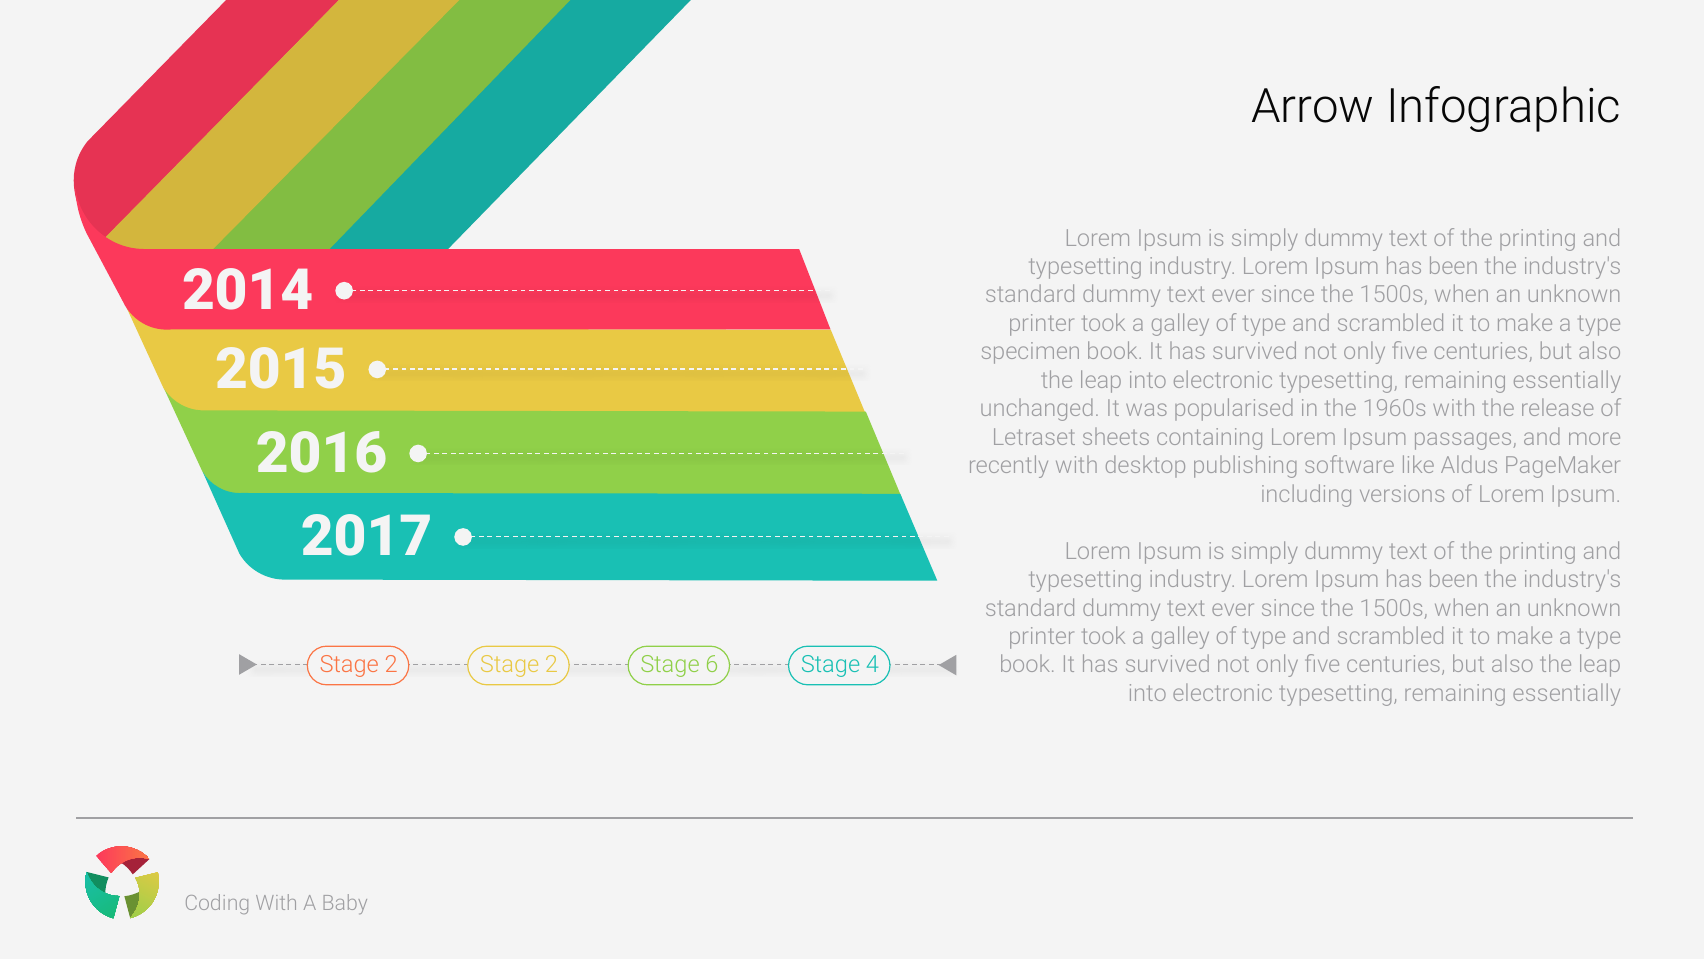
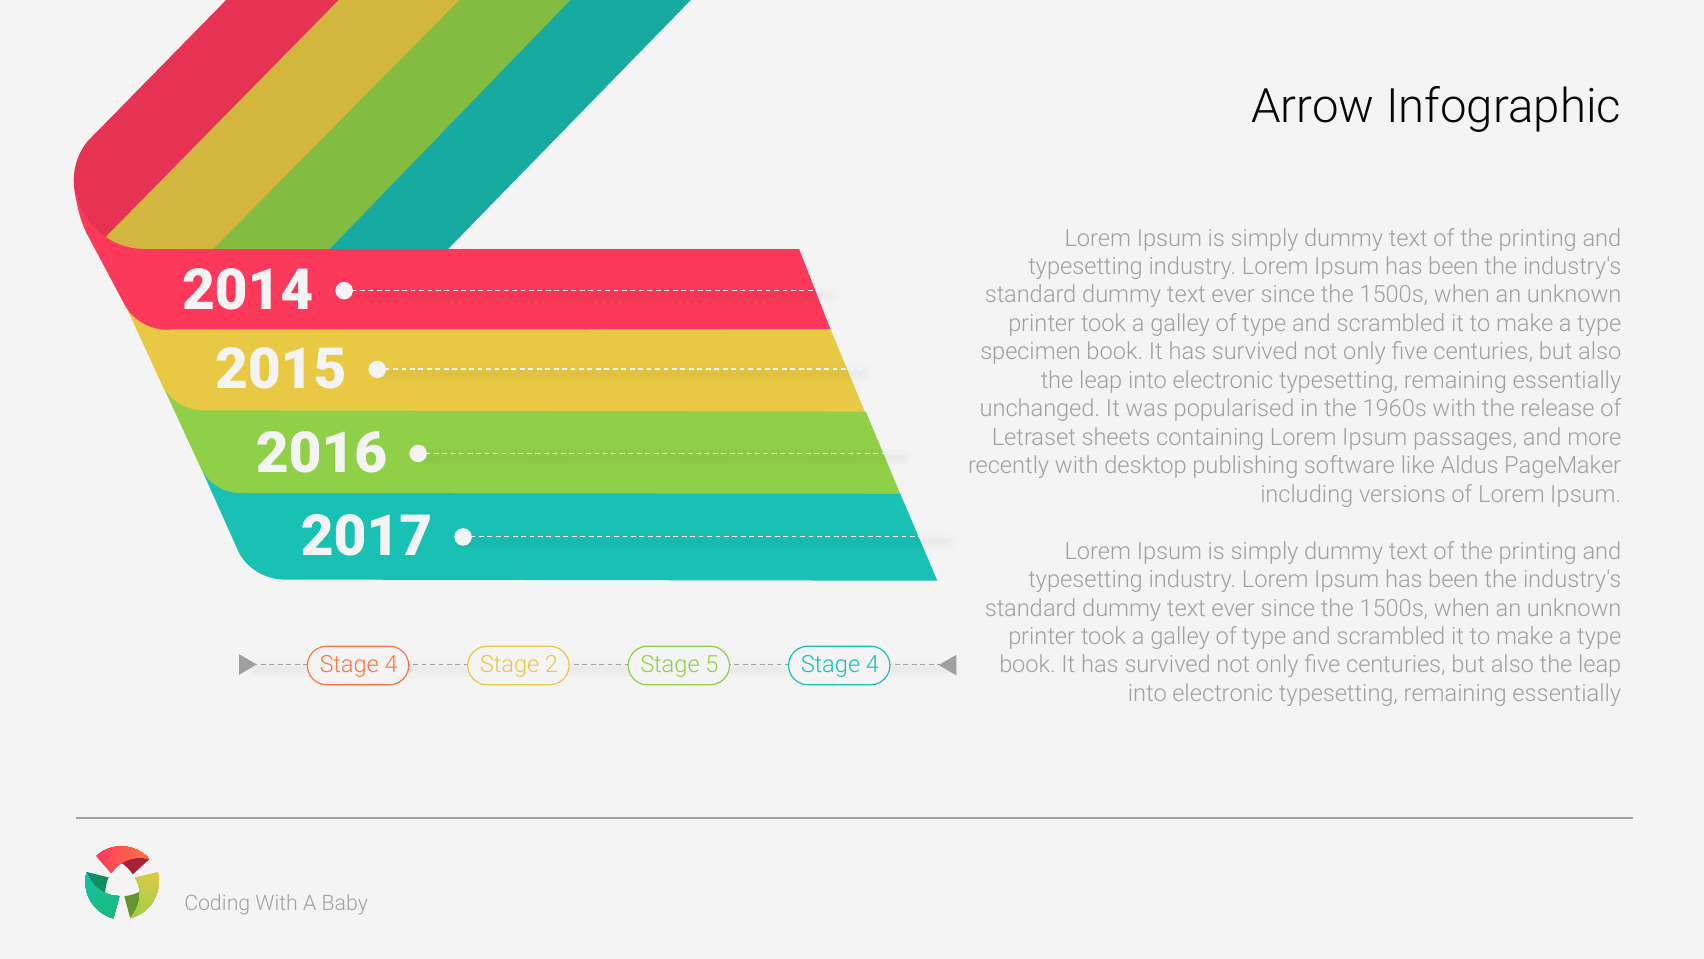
2: 2 -> 4 (391, 665)
6: 6 -> 5 (712, 665)
